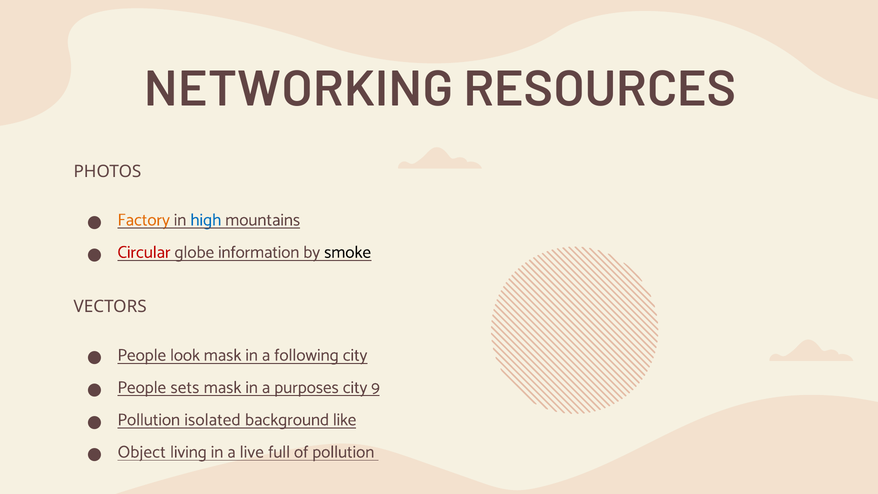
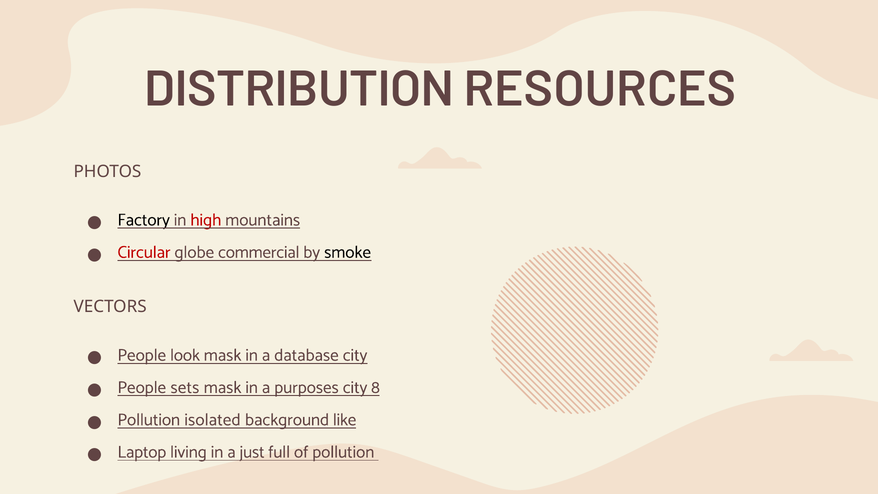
NETWORKING: NETWORKING -> DISTRIBUTION (299, 89)
Factory colour: orange -> black (144, 220)
high colour: blue -> red (206, 220)
information: information -> commercial (259, 252)
following: following -> database (306, 355)
9: 9 -> 8 (375, 387)
Object: Object -> Laptop (142, 452)
live: live -> just (252, 452)
